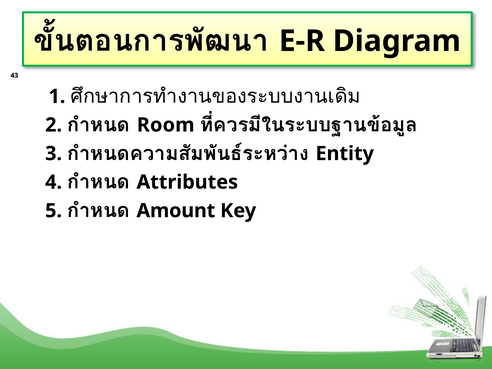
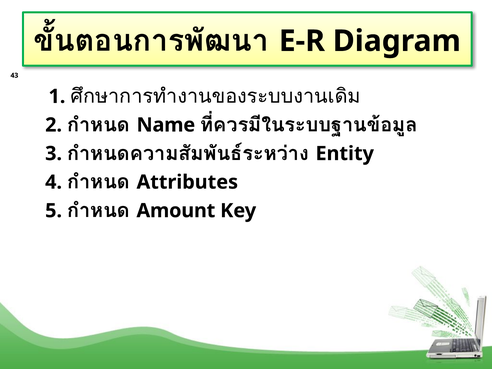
Room: Room -> Name (166, 125)
